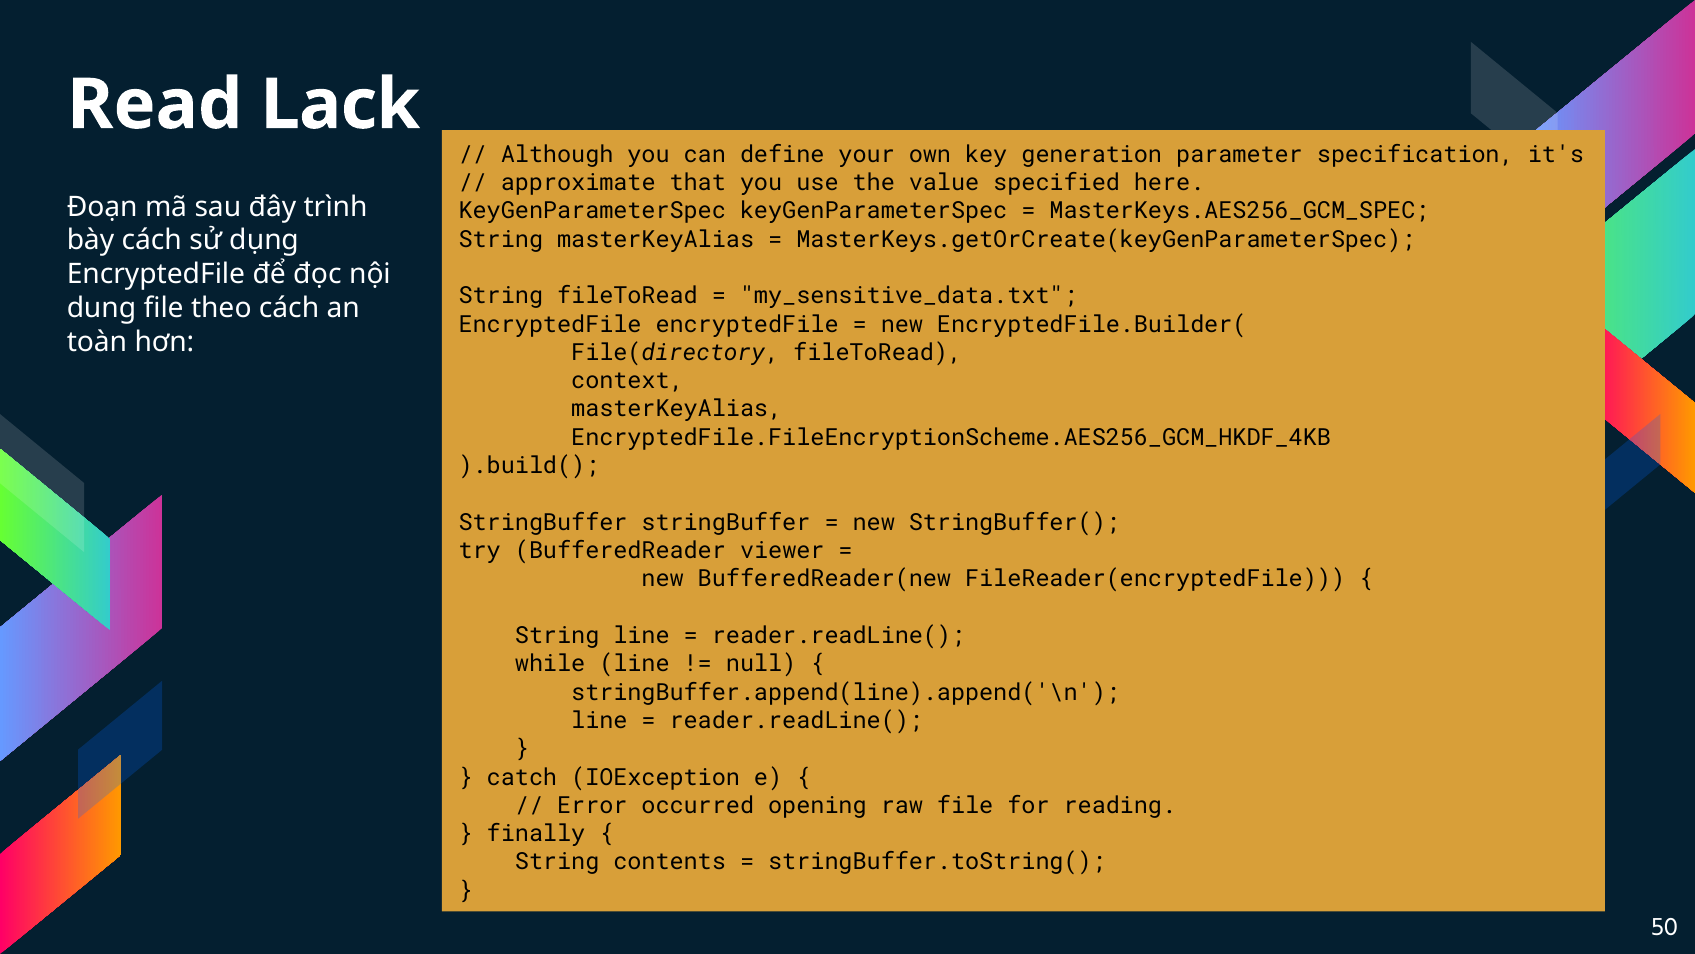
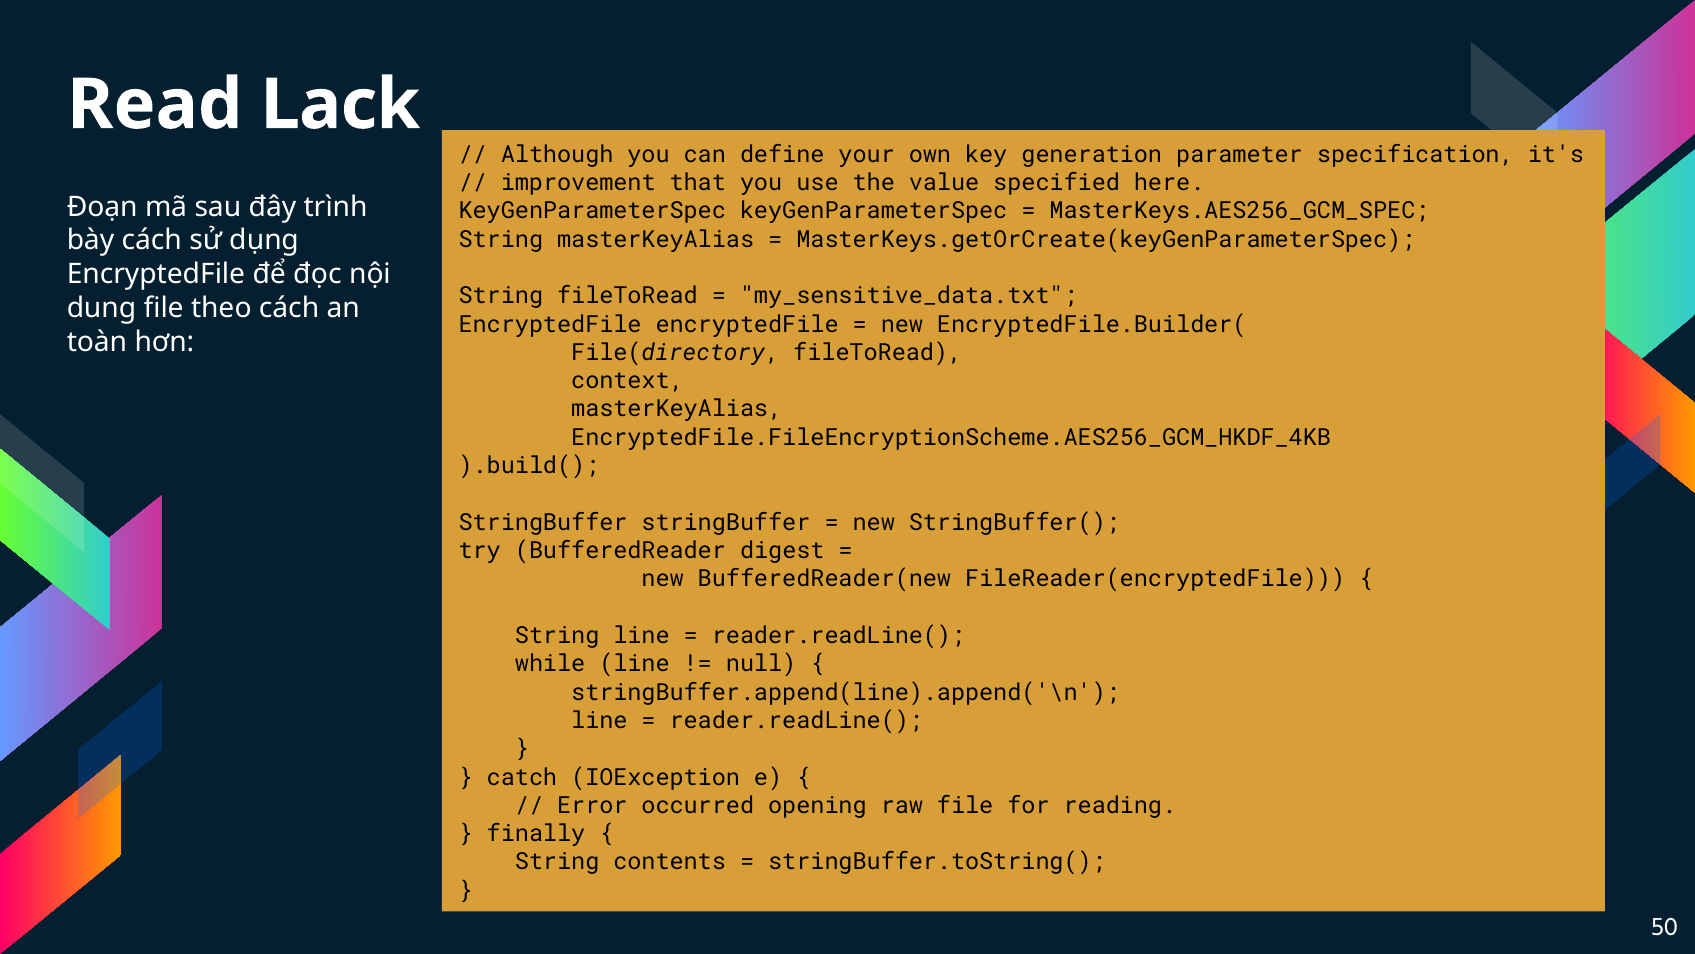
approximate: approximate -> improvement (578, 183)
viewer: viewer -> digest (782, 550)
